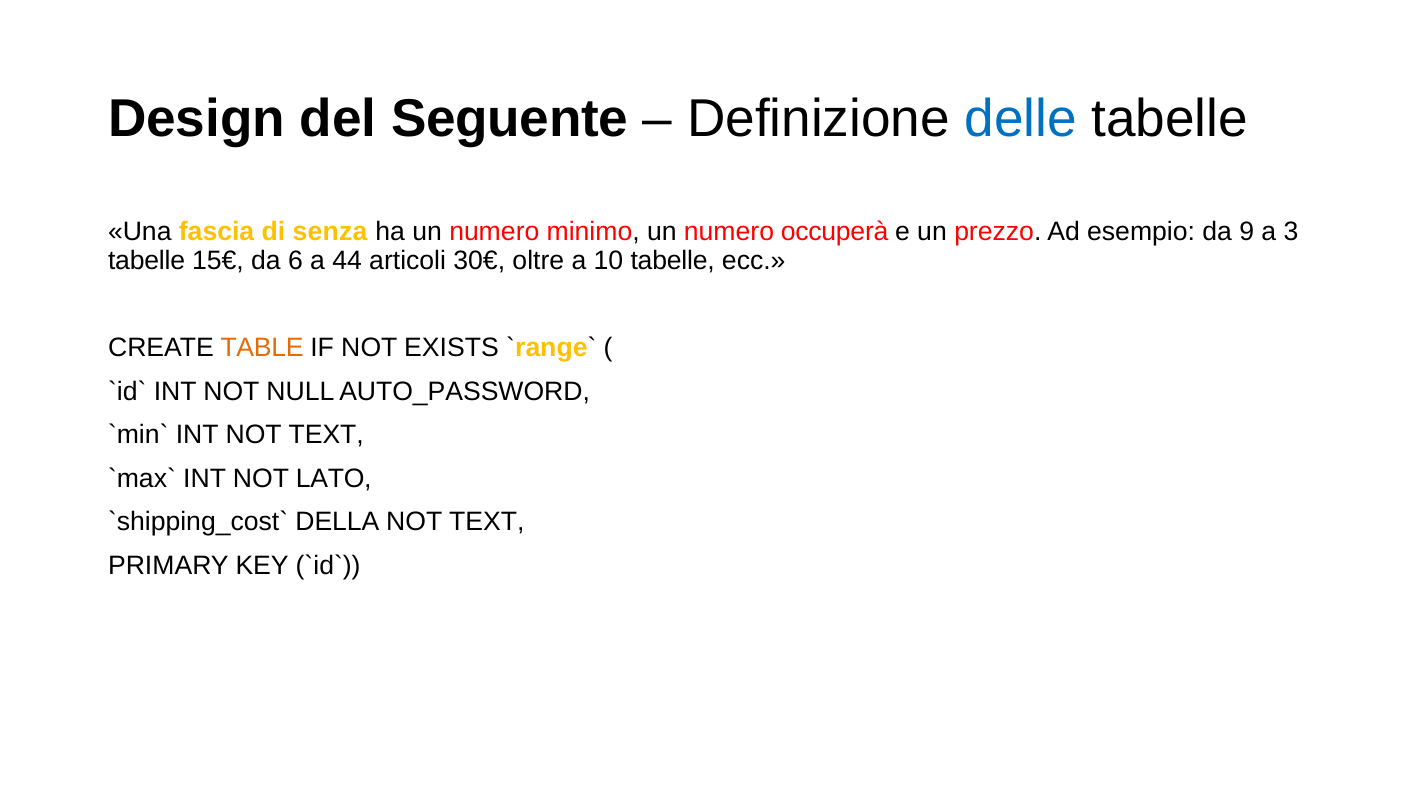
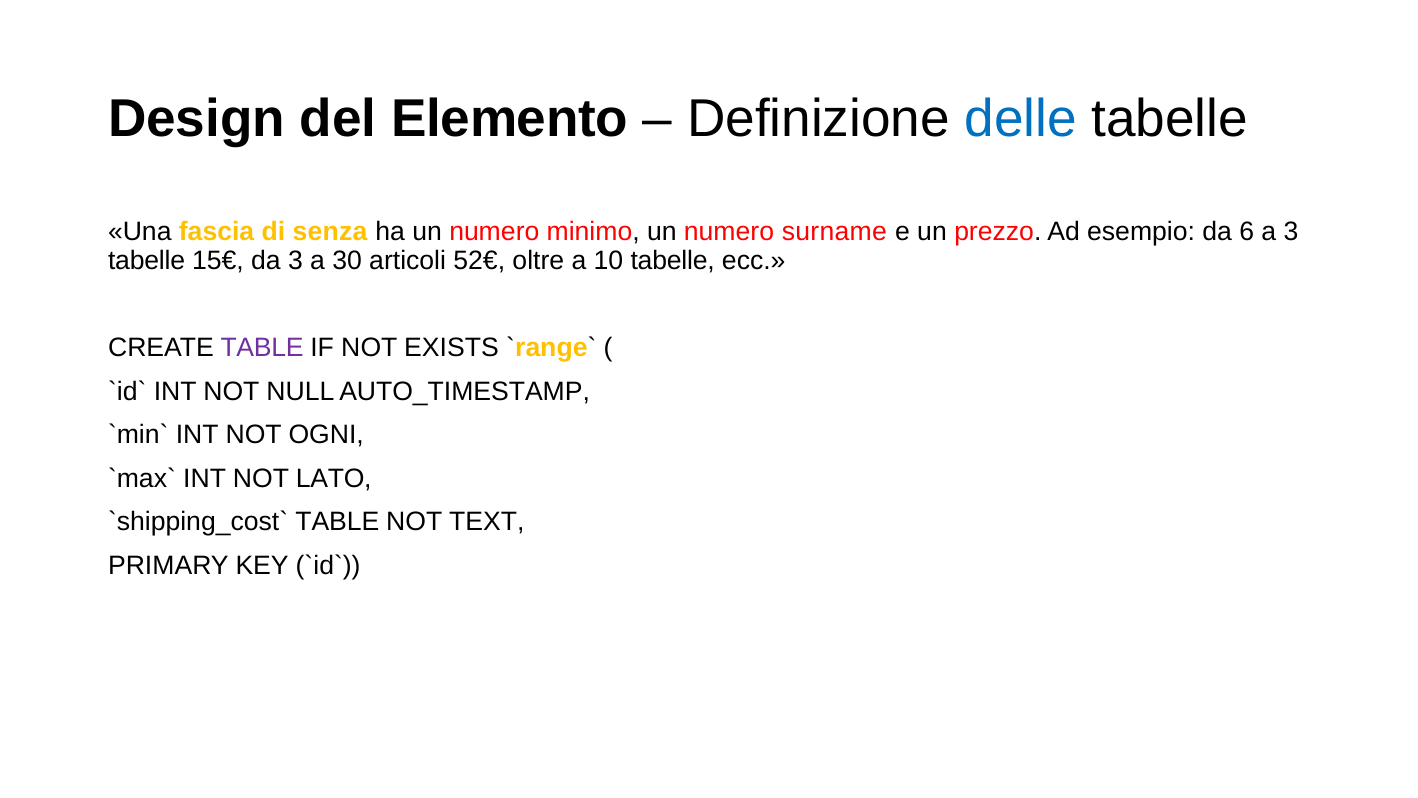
Seguente: Seguente -> Elemento (510, 119)
occuperà: occuperà -> surname (834, 232)
9: 9 -> 6 (1247, 232)
da 6: 6 -> 3 (295, 261)
44: 44 -> 30 (347, 261)
30€: 30€ -> 52€ (479, 261)
TABLE colour: orange -> purple (262, 348)
AUTO_PASSWORD: AUTO_PASSWORD -> AUTO_TIMESTAMP (465, 391)
INT NOT TEXT: TEXT -> OGNI (326, 435)
DELLA: DELLA -> TABLE (337, 522)
